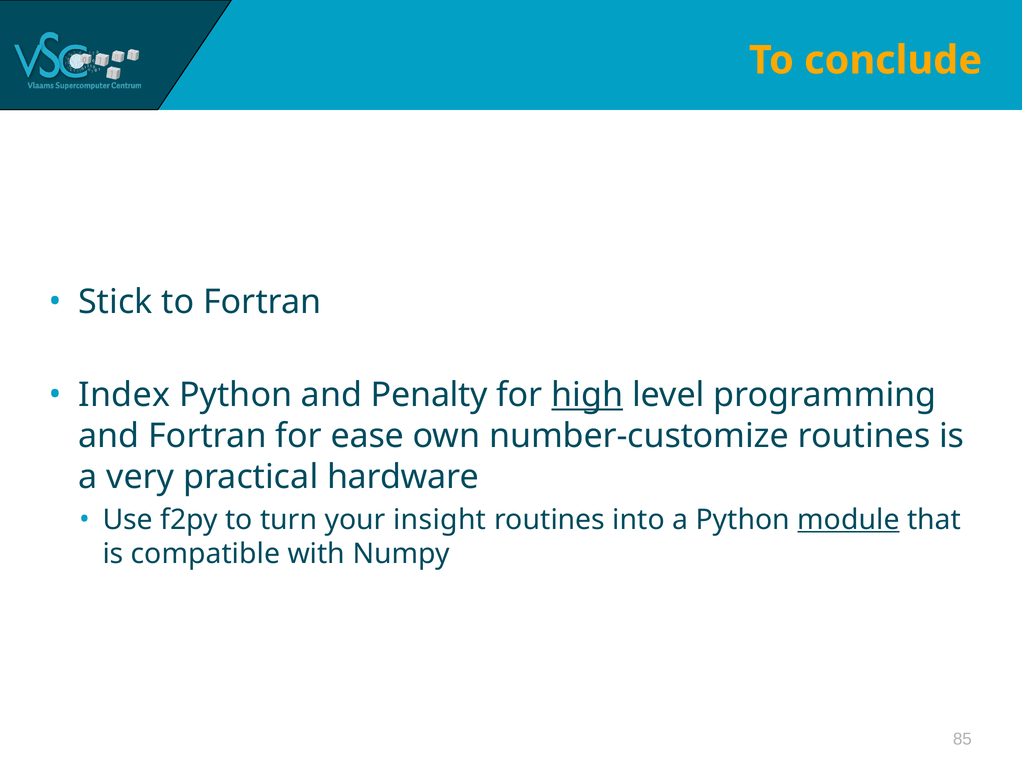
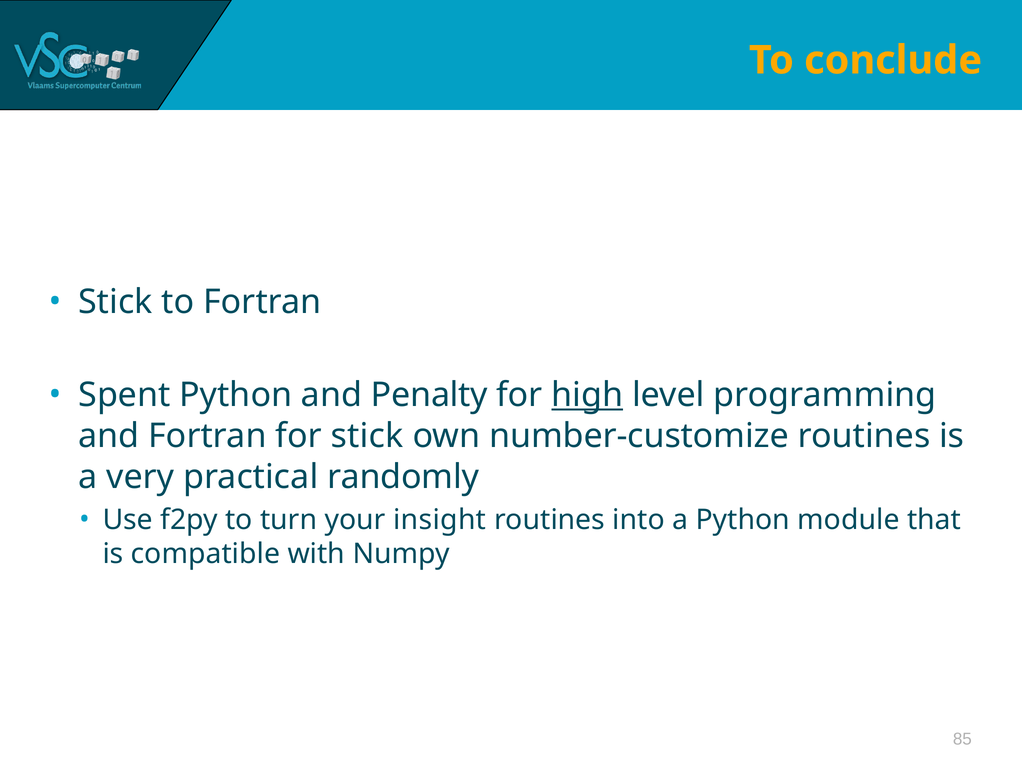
Index: Index -> Spent (124, 395)
for ease: ease -> stick (367, 436)
hardware: hardware -> randomly (403, 477)
module underline: present -> none (848, 519)
